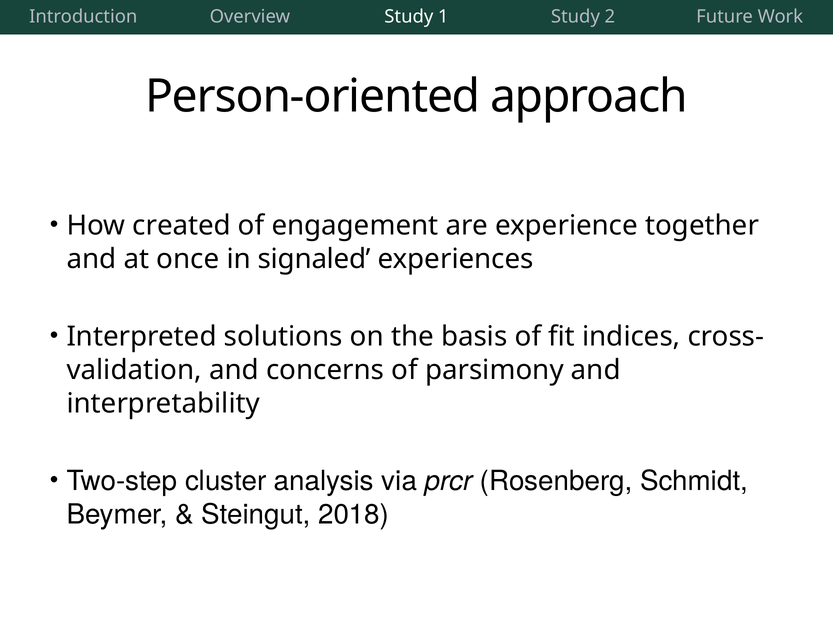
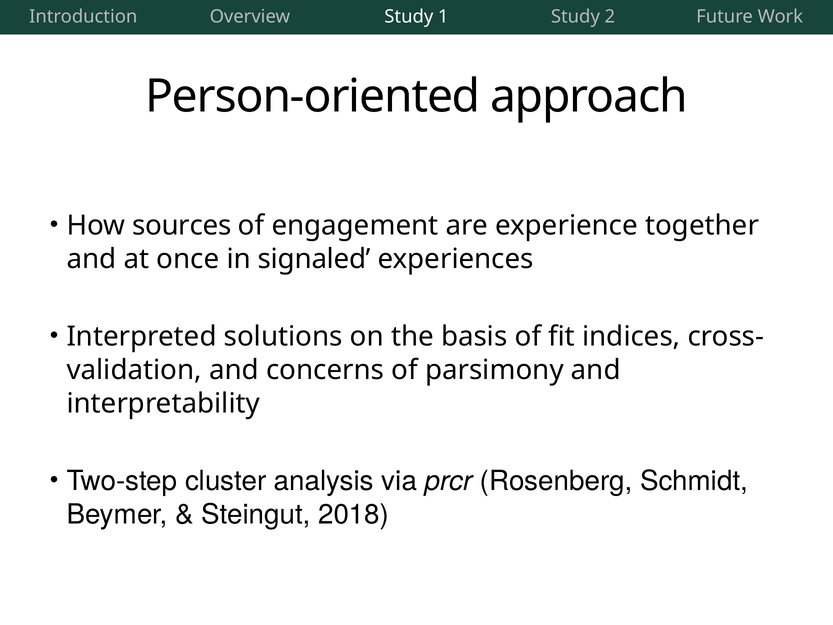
created: created -> sources (182, 225)
